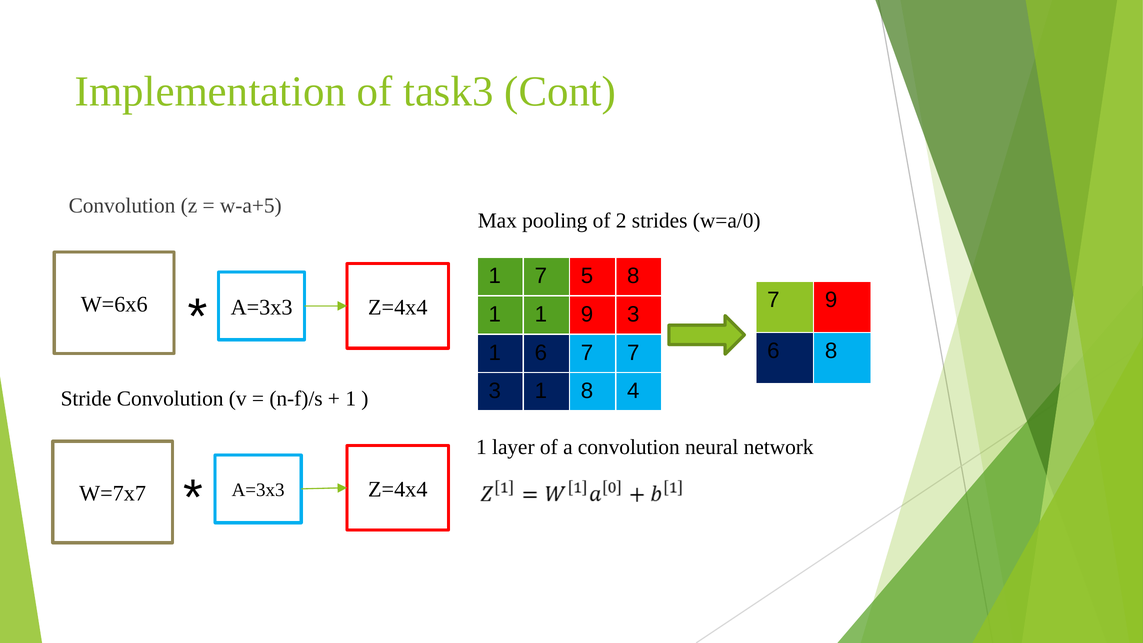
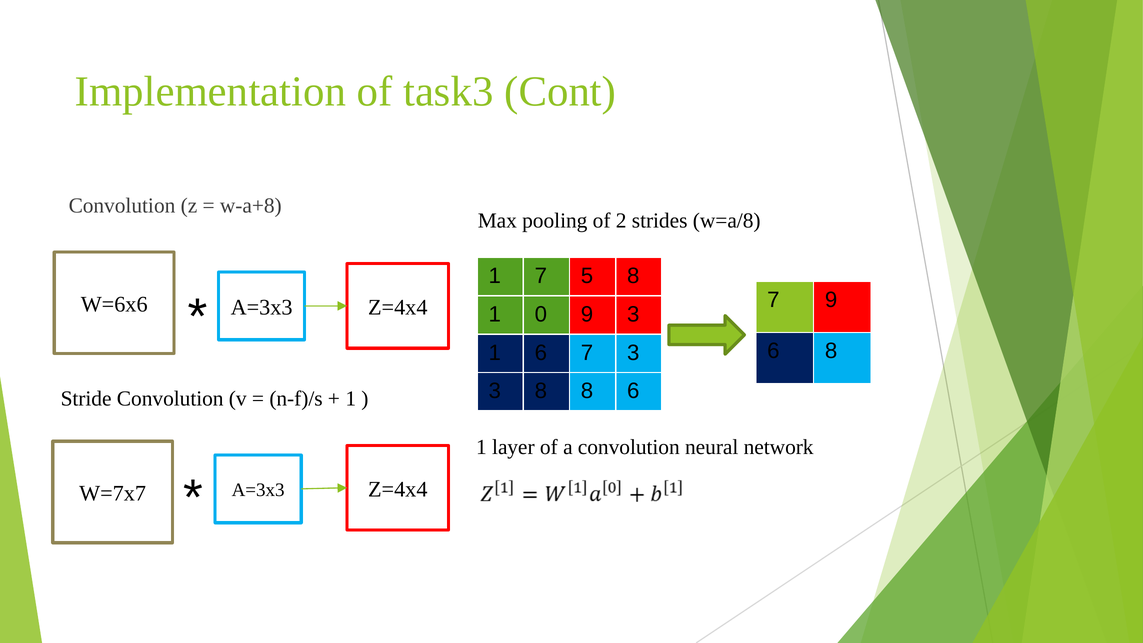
w-a+5: w-a+5 -> w-a+8 (251, 205)
w=a/0: w=a/0 -> w=a/8 (727, 220)
1 1: 1 -> 0 (541, 314)
7 7: 7 -> 3 (633, 353)
1: 1 -> 8 (541, 391)
8 4: 4 -> 6 (633, 391)
